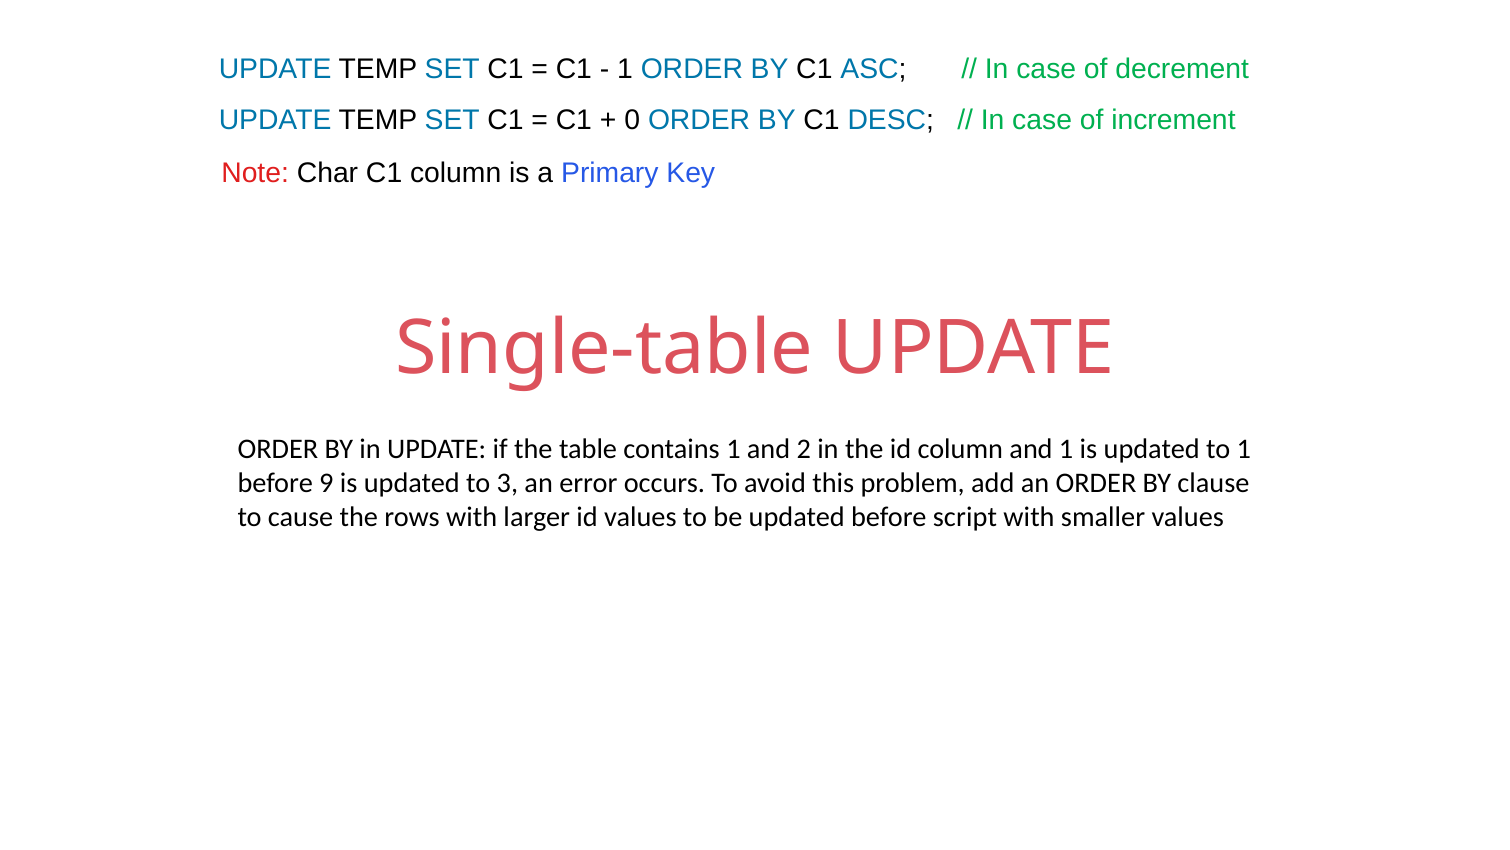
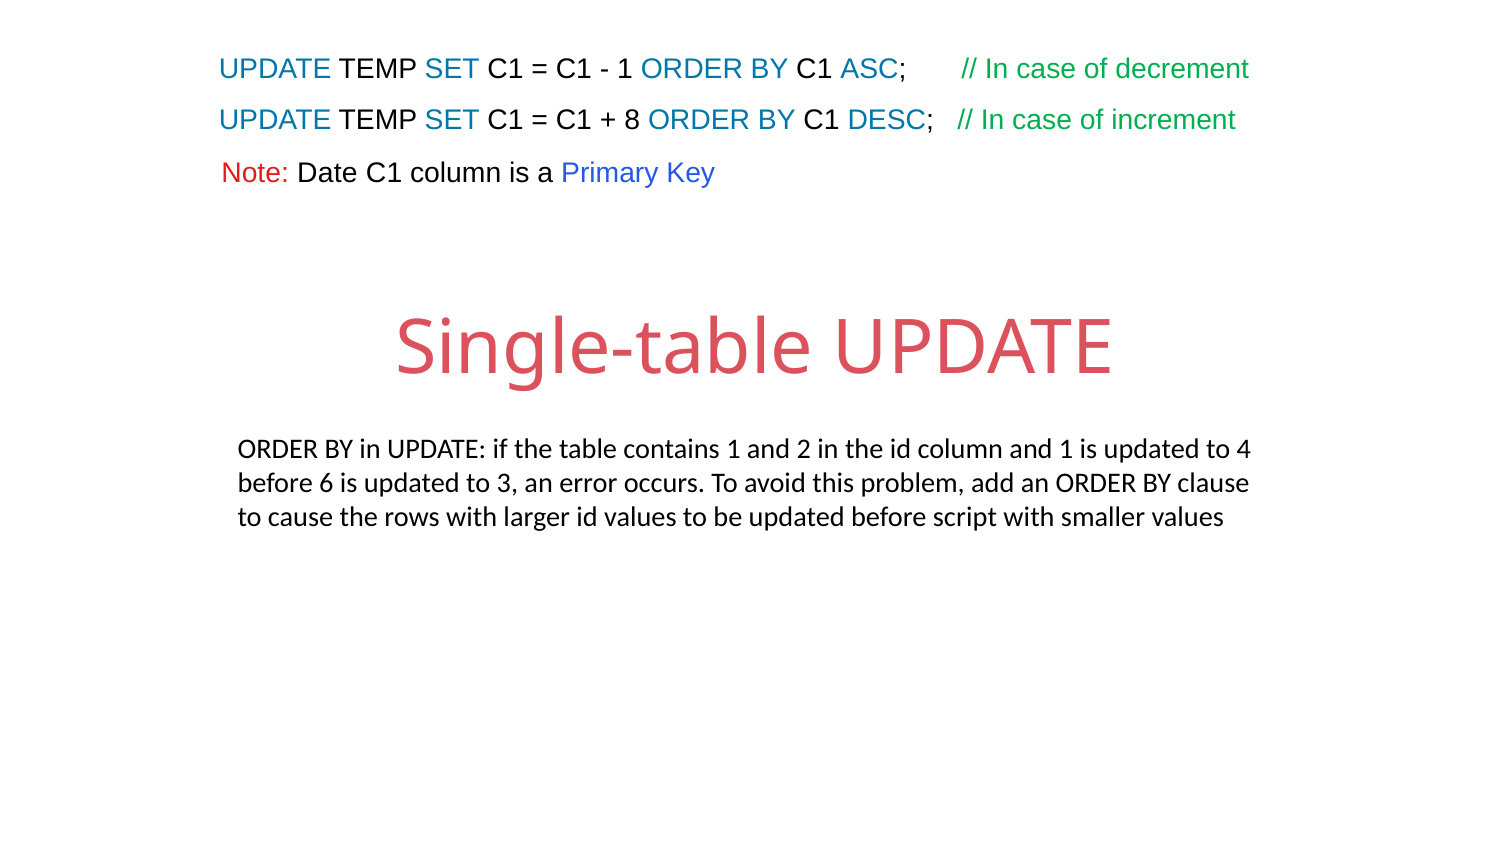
0: 0 -> 8 (632, 120)
Char: Char -> Date (327, 173)
to 1: 1 -> 4 (1244, 449)
9: 9 -> 6 (326, 483)
